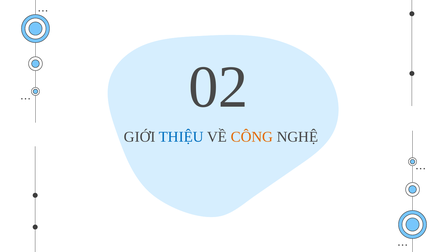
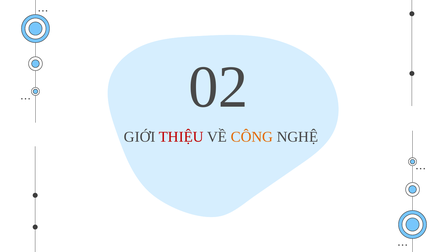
THIỆU colour: blue -> red (181, 137)
